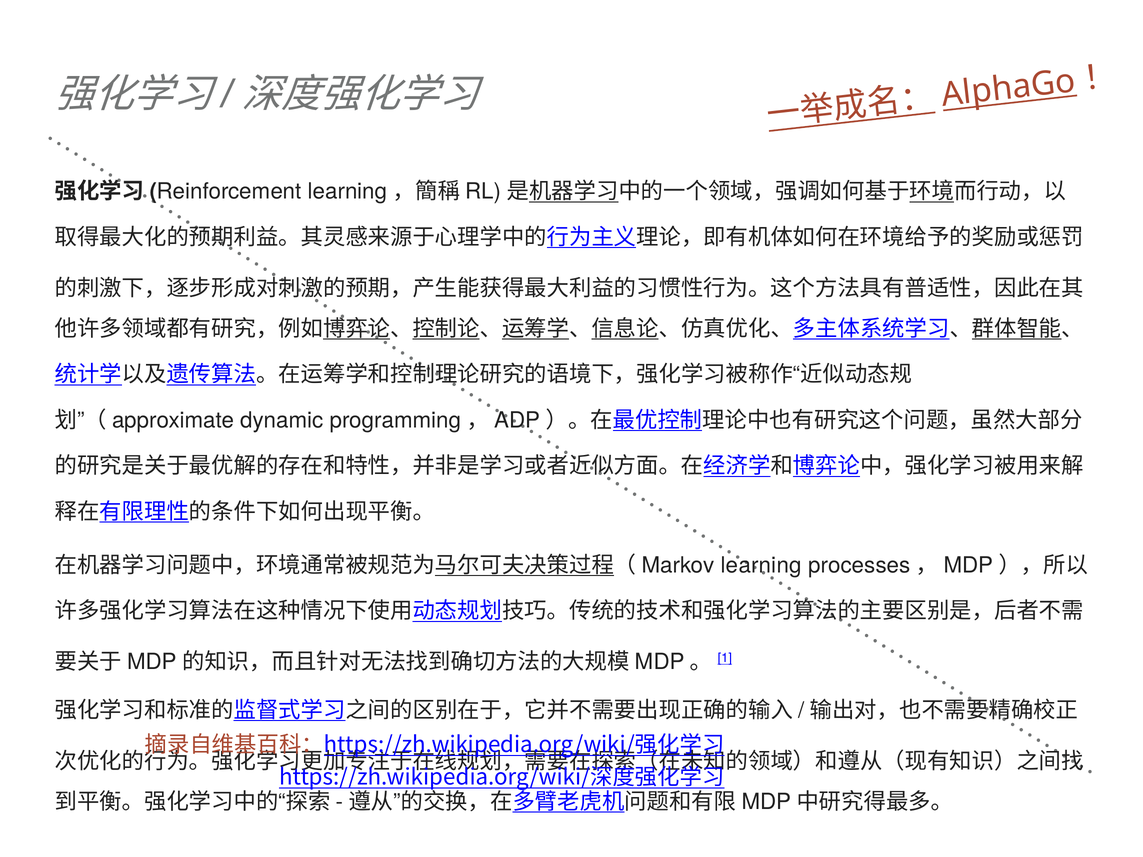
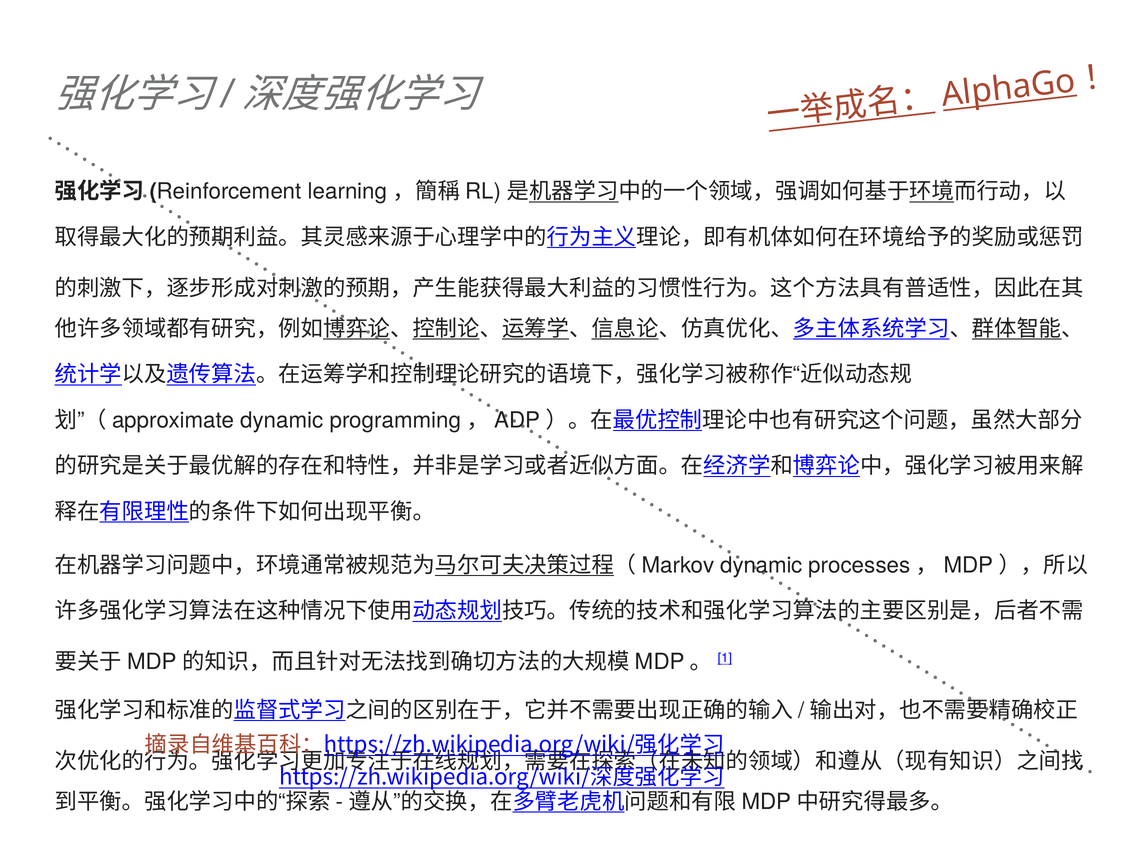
learning: learning -> dynamic (761, 565)
